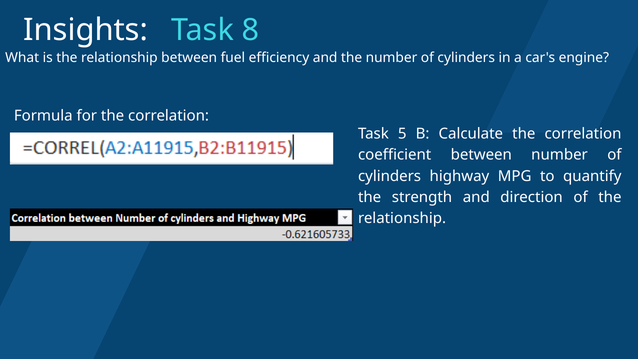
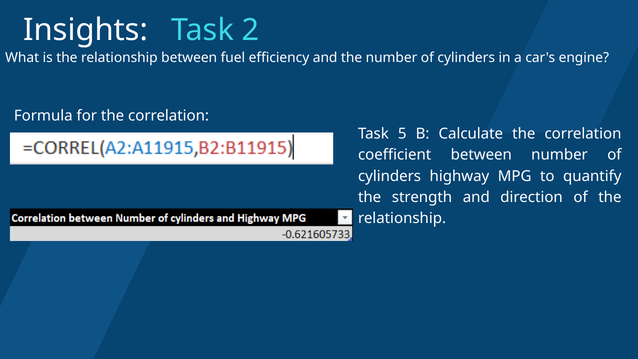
8: 8 -> 2 (251, 30)
